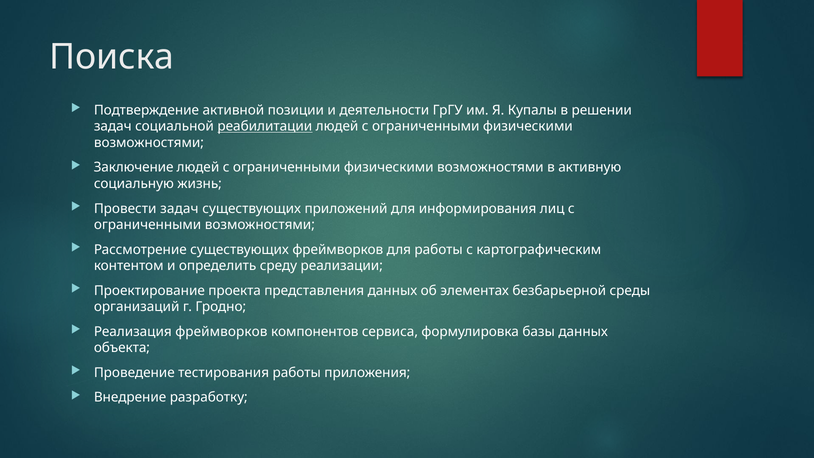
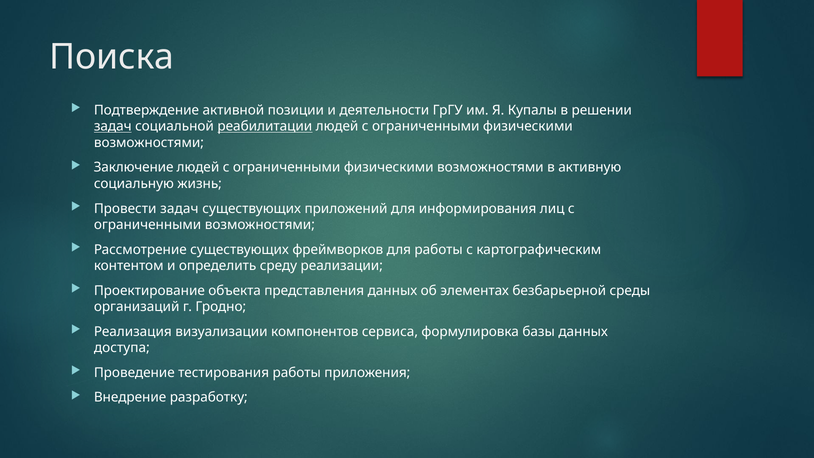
задач underline: none -> present (113, 126)
проекта: проекта -> объекта (235, 291)
Реализация фреймворков: фреймворков -> визуализации (221, 332)
объекта: объекта -> доступа (122, 348)
